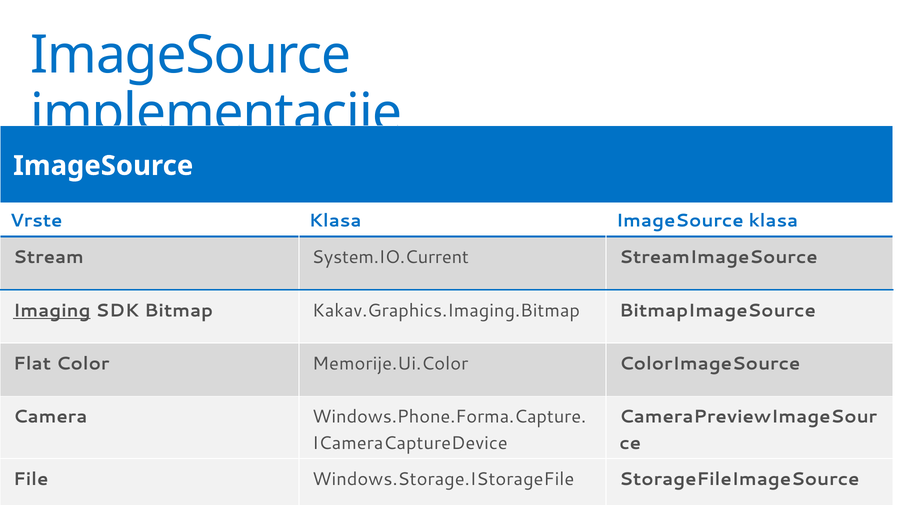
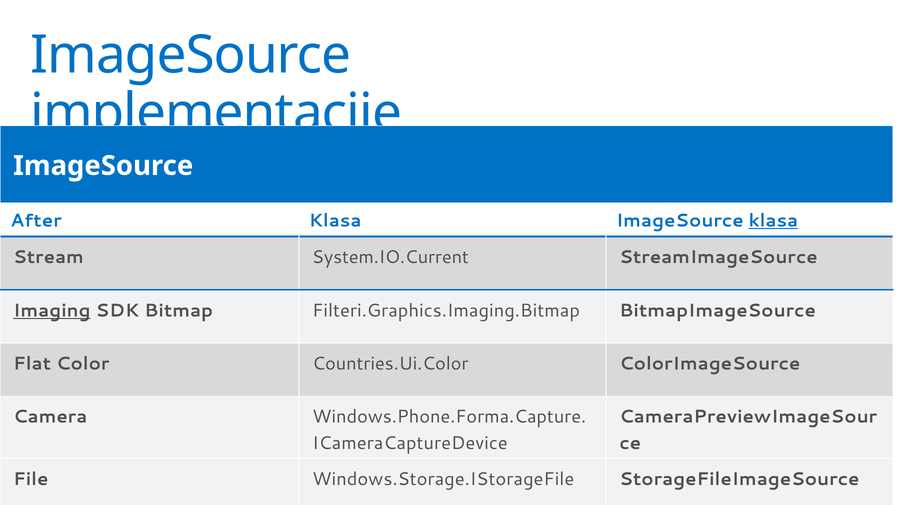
Vrste: Vrste -> After (36, 220)
klasa underline: none -> present (773, 220)
Kakav.Graphics.Imaging.Bitmap: Kakav.Graphics.Imaging.Bitmap -> Filteri.Graphics.Imaging.Bitmap (446, 310)
Memorije.Ui.Color: Memorije.Ui.Color -> Countries.Ui.Color (390, 363)
